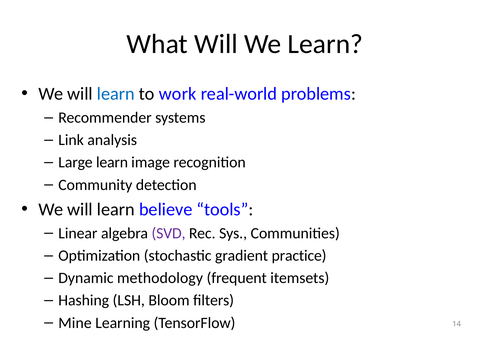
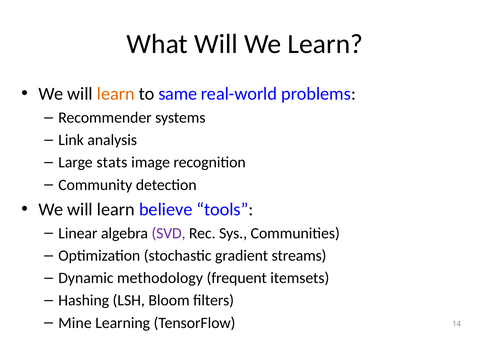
learn colour: blue -> orange (116, 94)
work: work -> same (178, 94)
Large learn: learn -> stats (112, 162)
practice: practice -> streams (299, 255)
